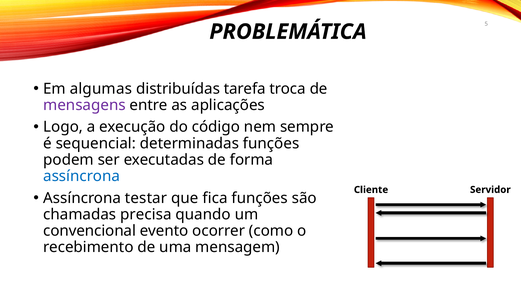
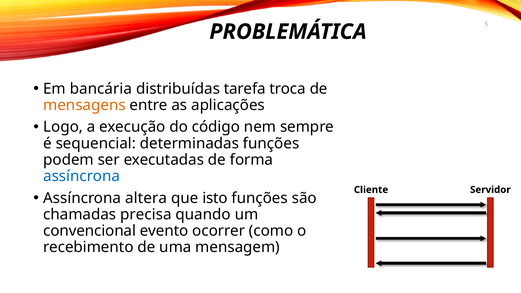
algumas: algumas -> bancária (101, 89)
mensagens colour: purple -> orange (84, 105)
testar: testar -> altera (146, 198)
fica: fica -> isto (215, 198)
